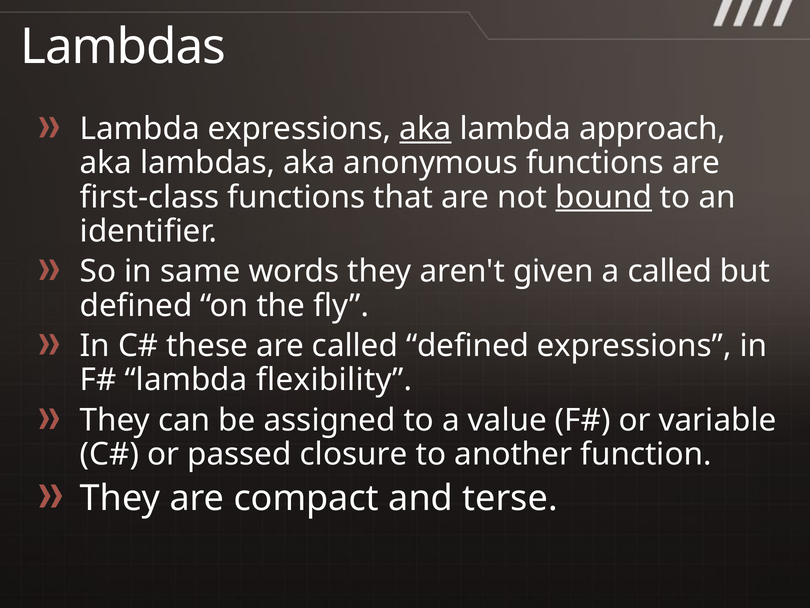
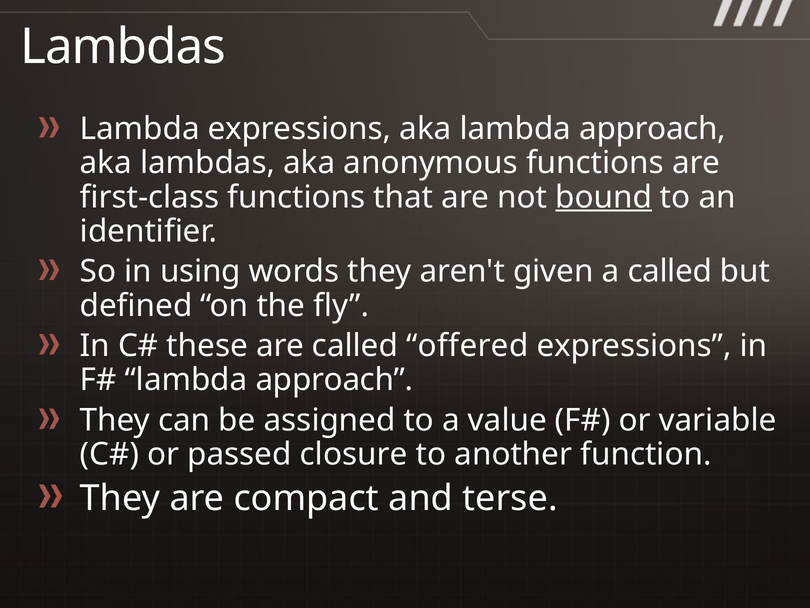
aka underline: present -> none (425, 129)
same: same -> using (200, 271)
called defined: defined -> offered (467, 346)
flexibility: flexibility -> approach (334, 380)
